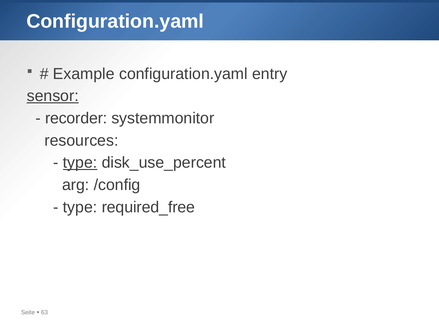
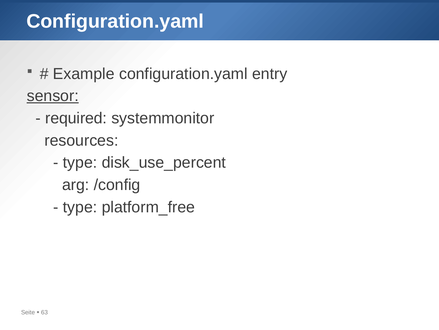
recorder: recorder -> required (76, 118)
type underline: present -> none (80, 162)
required_free: required_free -> platform_free (148, 207)
